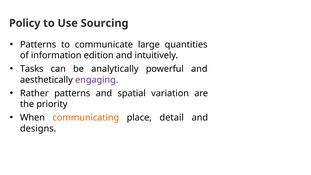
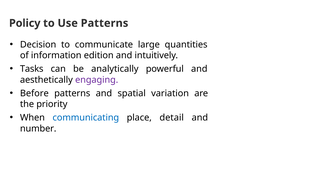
Use Sourcing: Sourcing -> Patterns (105, 23)
Patterns: Patterns -> Decision (38, 45)
Rather: Rather -> Before (34, 93)
communicating colour: orange -> blue (86, 118)
designs: designs -> number (38, 129)
